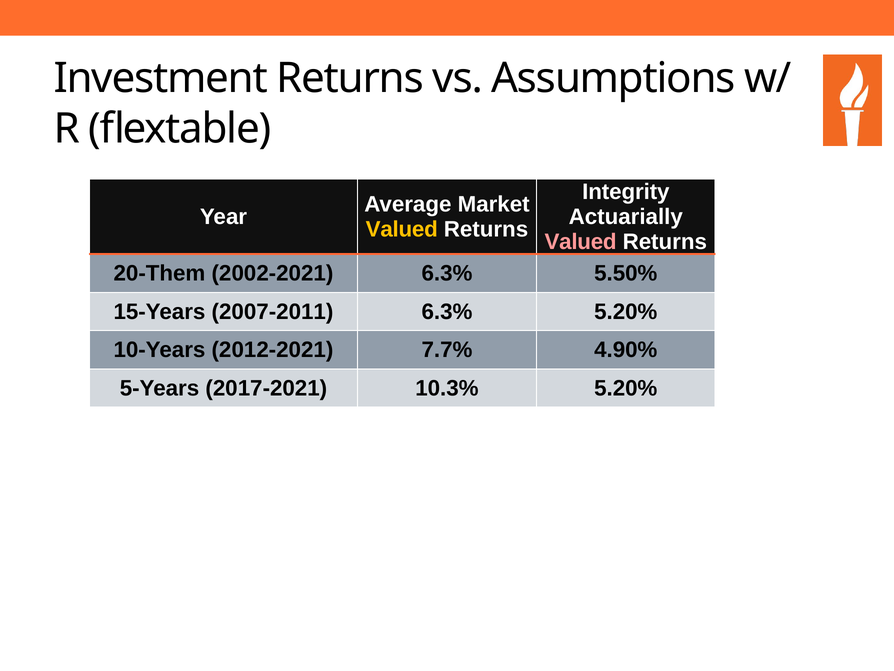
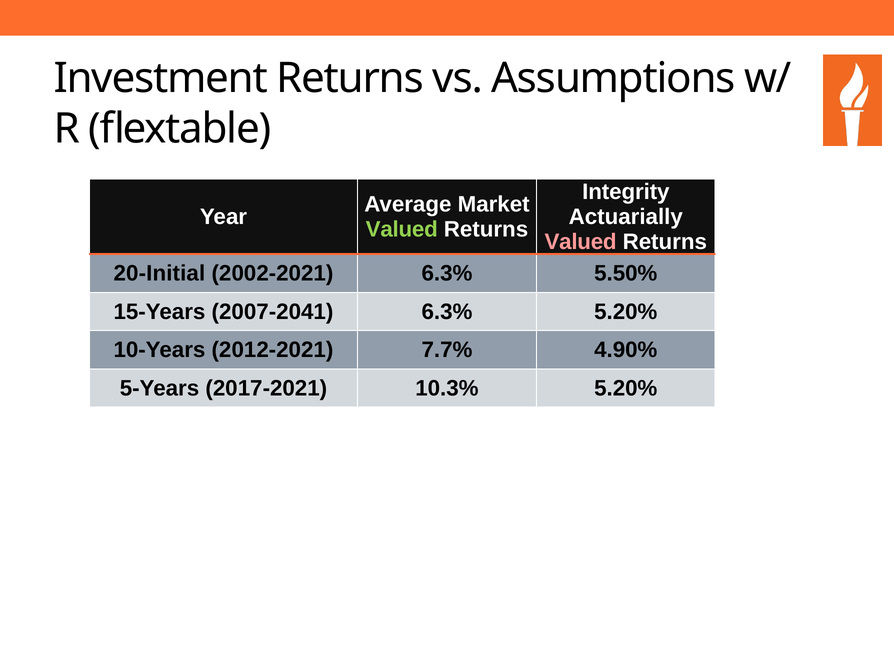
Valued colour: yellow -> light green (402, 229)
20-Them: 20-Them -> 20-Initial (159, 273)
2007-2011: 2007-2011 -> 2007-2041 (272, 312)
